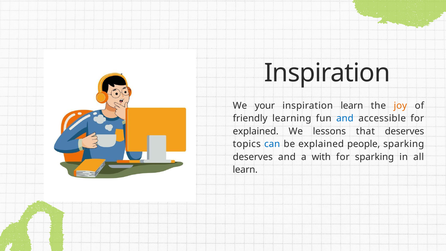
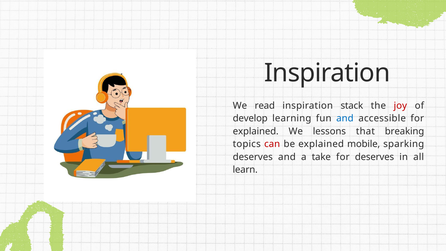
your: your -> read (265, 106)
inspiration learn: learn -> stack (352, 106)
joy colour: orange -> red (400, 106)
friendly: friendly -> develop (250, 118)
that deserves: deserves -> breaking (405, 131)
can colour: blue -> red (272, 144)
people: people -> mobile (364, 144)
with: with -> take (321, 157)
for sparking: sparking -> deserves (375, 157)
